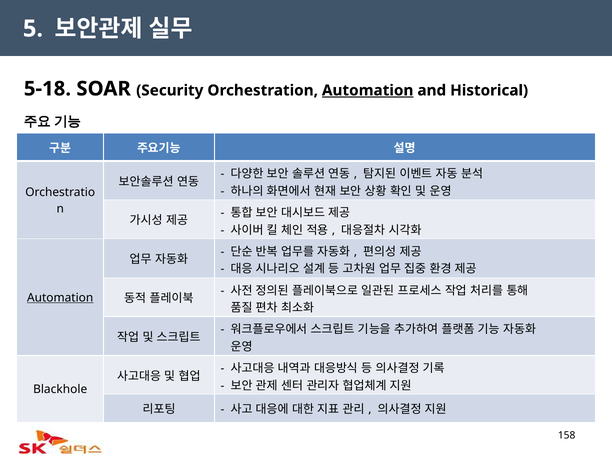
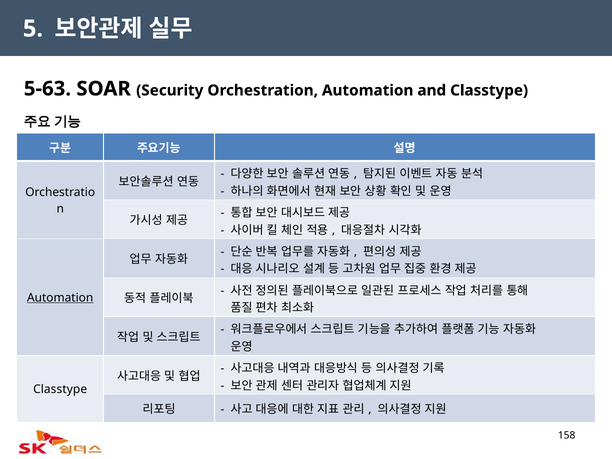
5-18: 5-18 -> 5-63 (47, 89)
Automation underline: present -> none (368, 90)
and Historical: Historical -> Classtype (489, 90)
Blackhole: Blackhole -> Classtype (60, 389)
